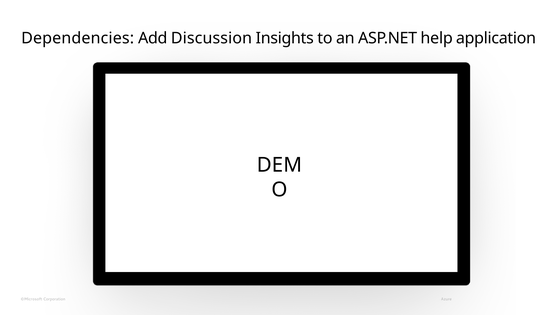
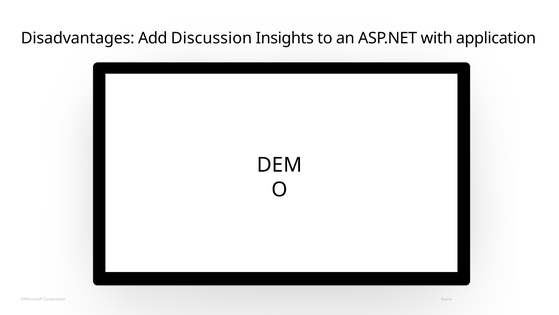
Dependencies: Dependencies -> Disadvantages (78, 38)
help: help -> with (437, 38)
